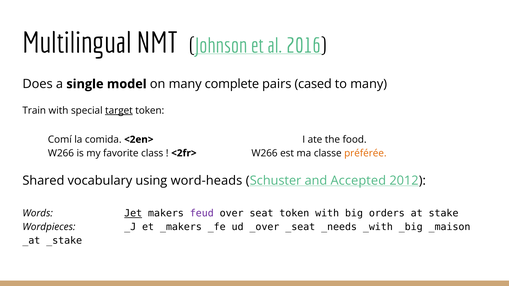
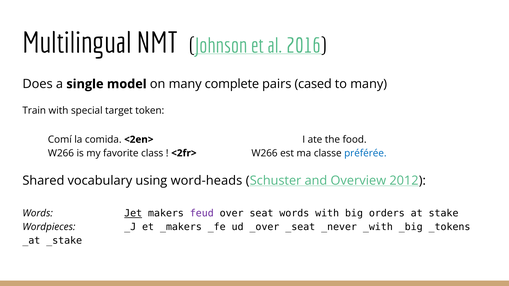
target underline: present -> none (119, 111)
préférée colour: orange -> blue (365, 153)
Accepted: Accepted -> Overview (358, 181)
seat token: token -> words (294, 214)
_needs: _needs -> _never (339, 227)
_maison: _maison -> _tokens (450, 227)
